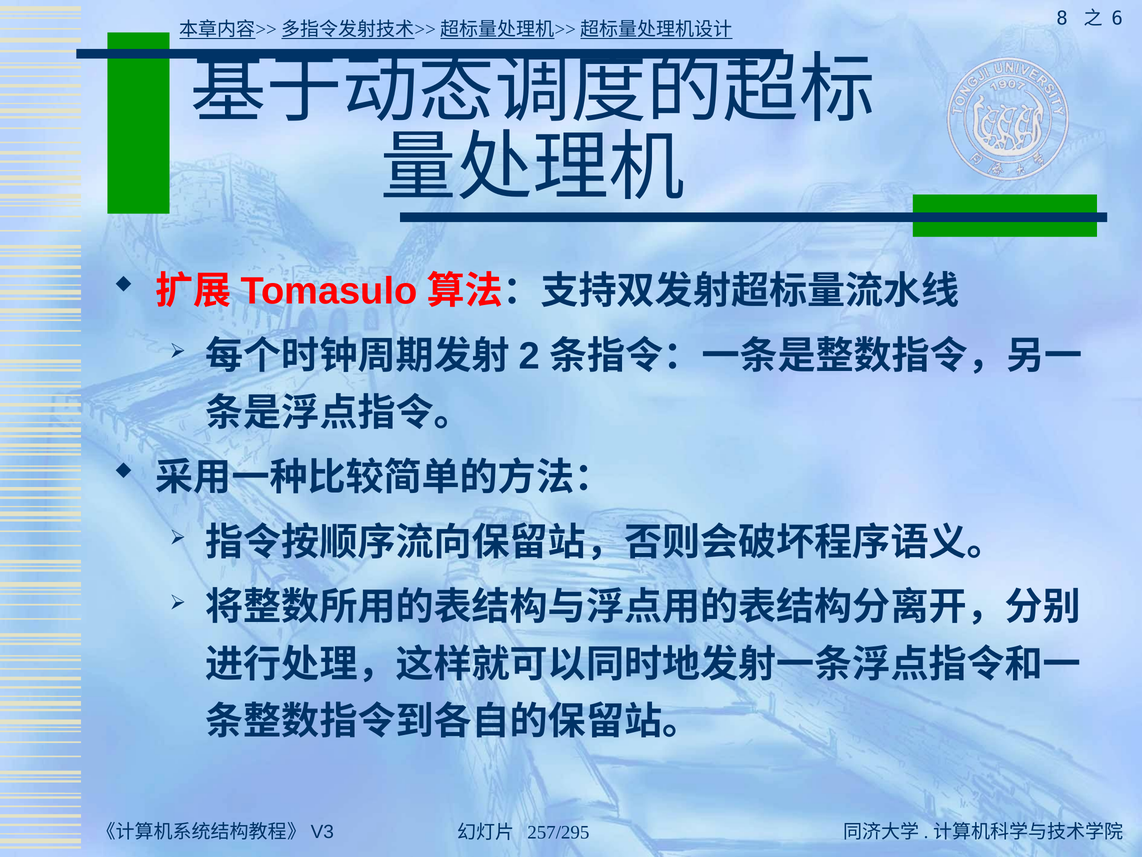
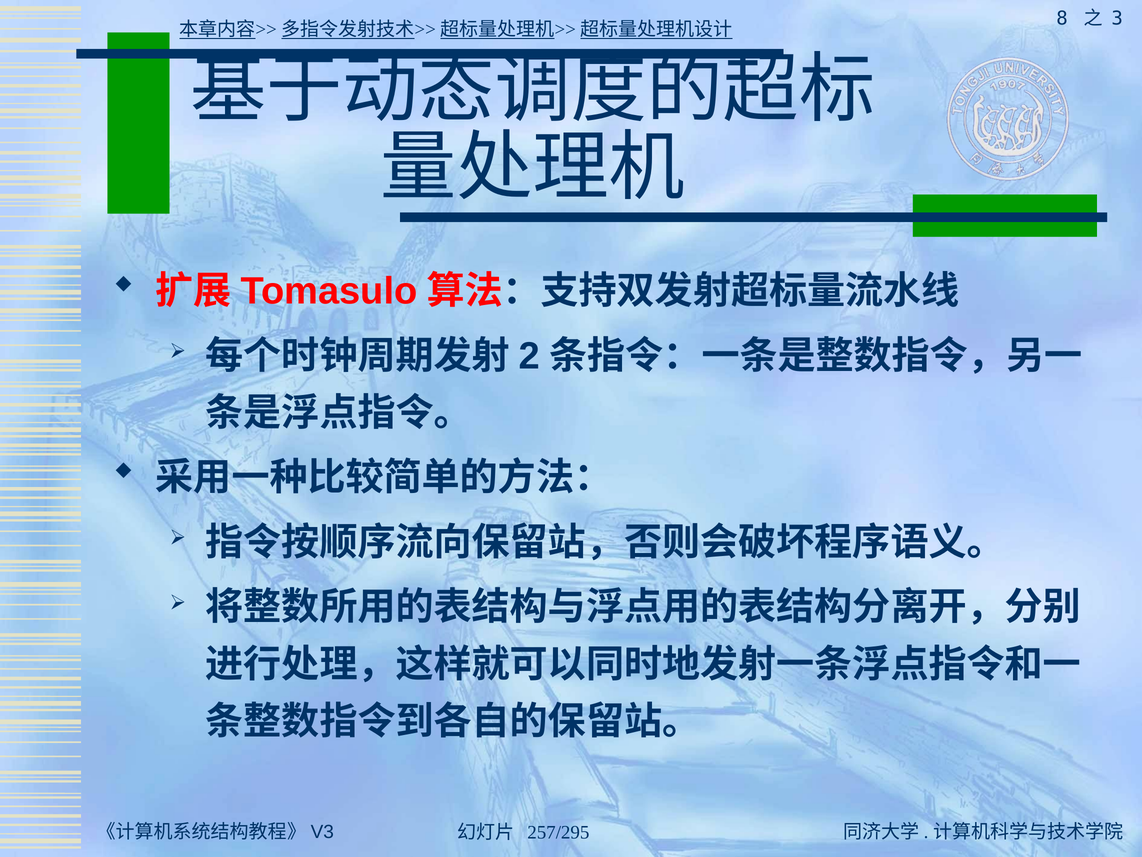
6: 6 -> 3 (1117, 19)
